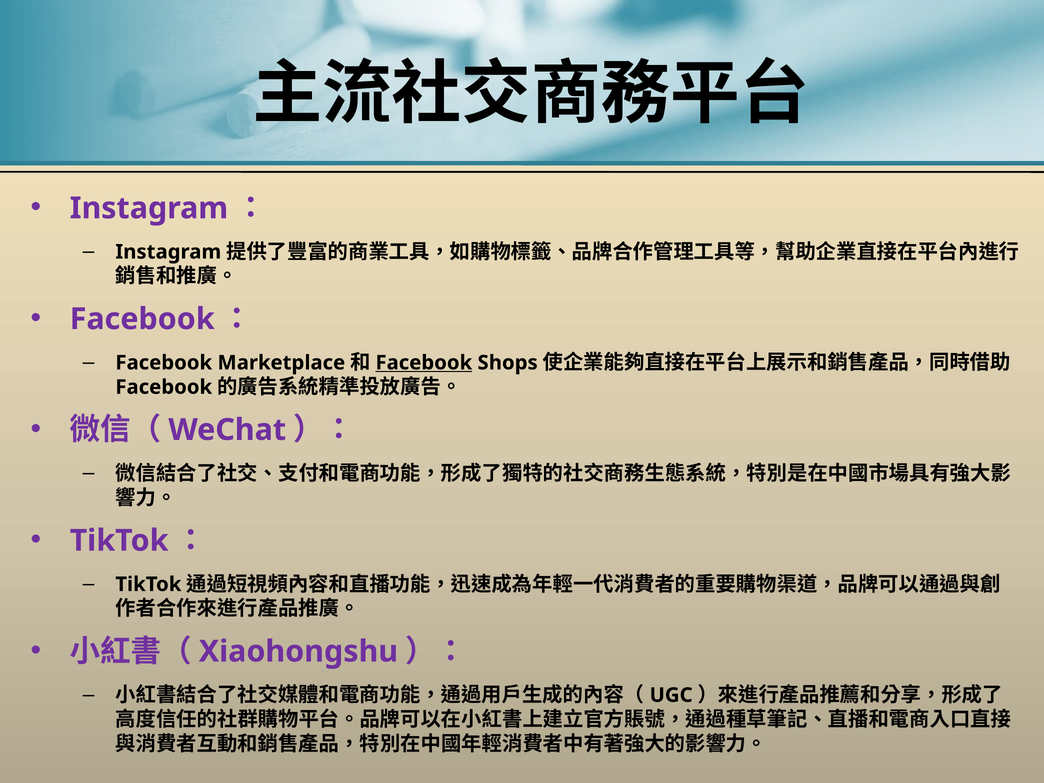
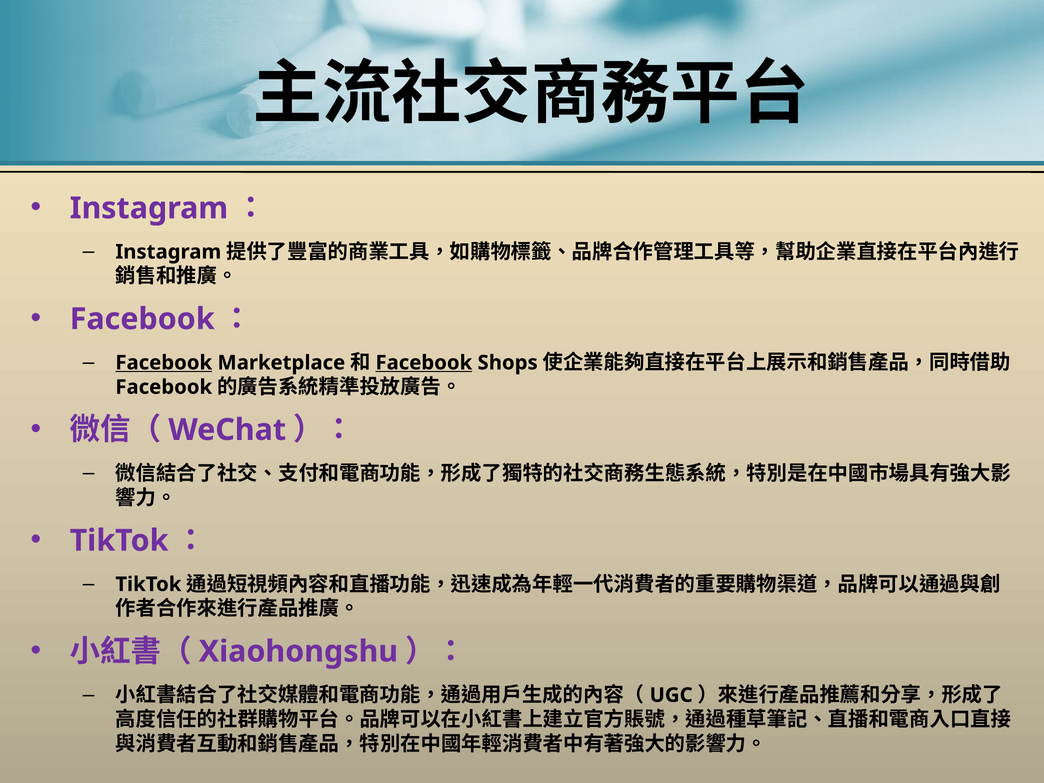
Facebook underline: none -> present (164, 363)
